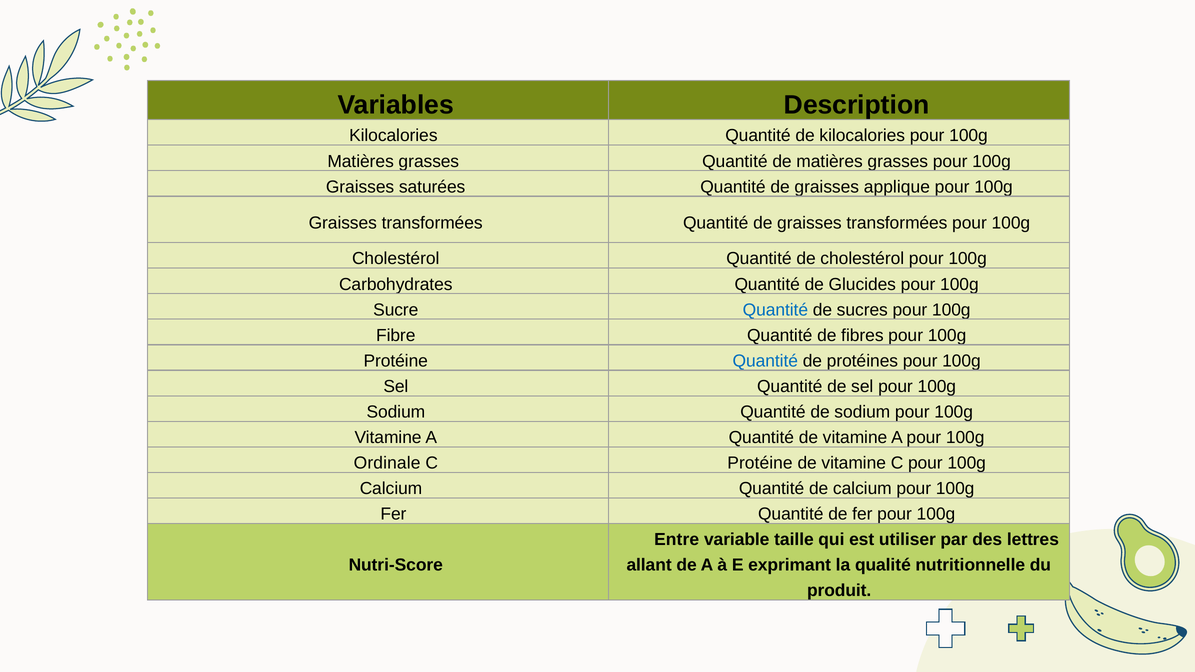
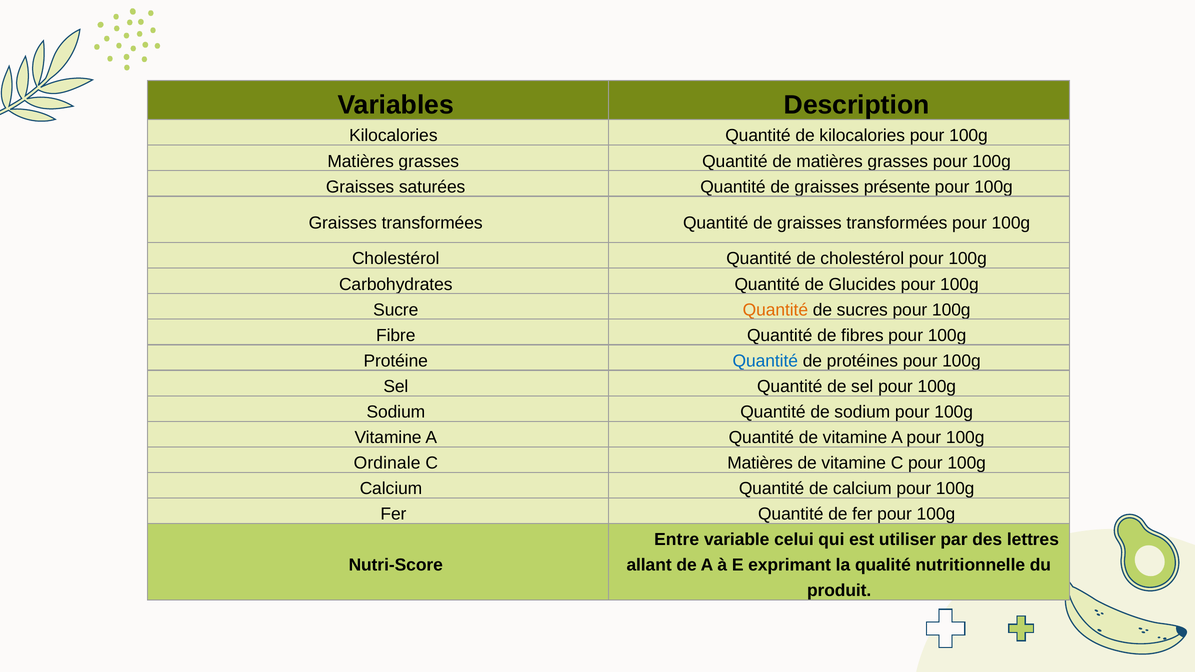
applique: applique -> présente (897, 187)
Quantité colour: blue -> orange (775, 310)
C Protéine: Protéine -> Matières (760, 463)
taille: taille -> celui (794, 540)
